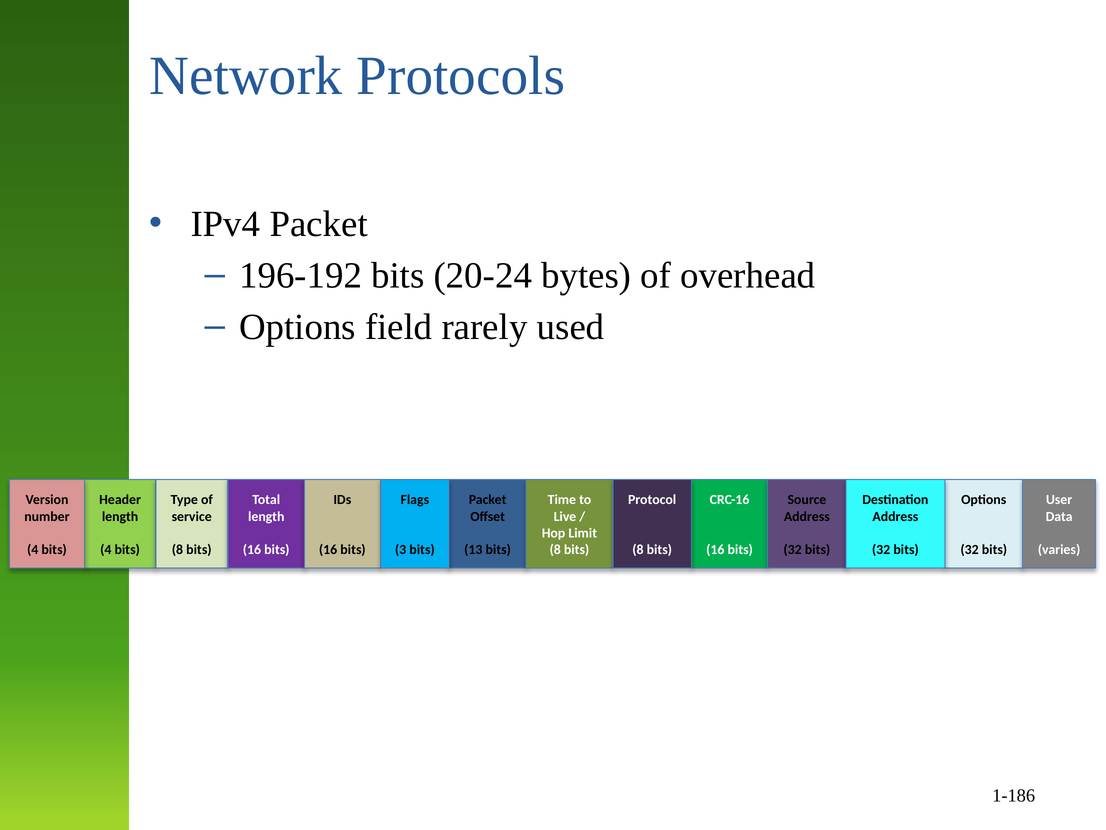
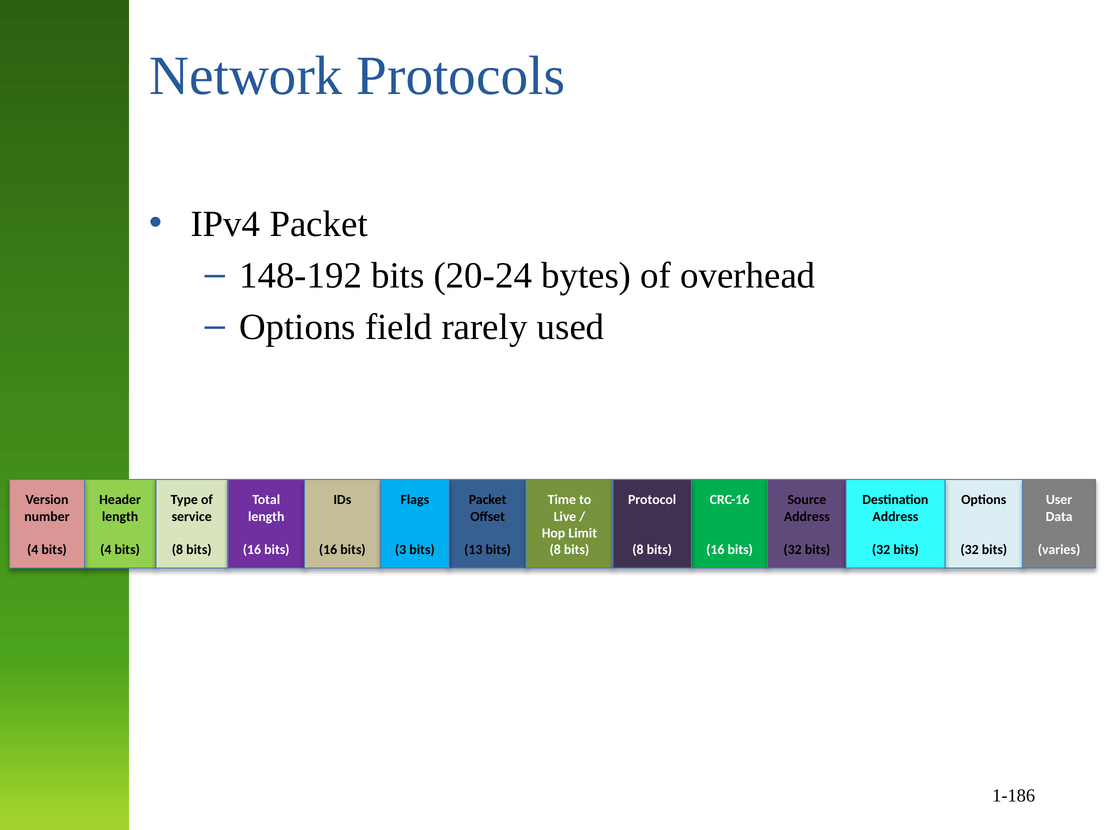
196-192: 196-192 -> 148-192 (301, 275)
